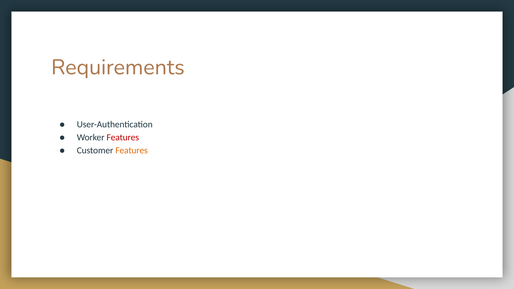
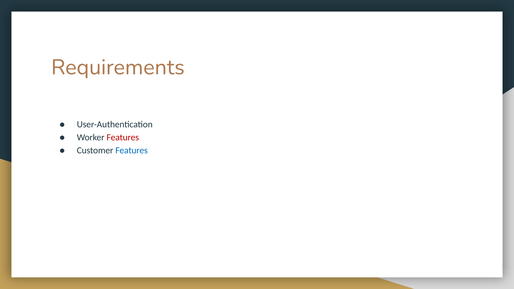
Features colour: orange -> blue (132, 150)
